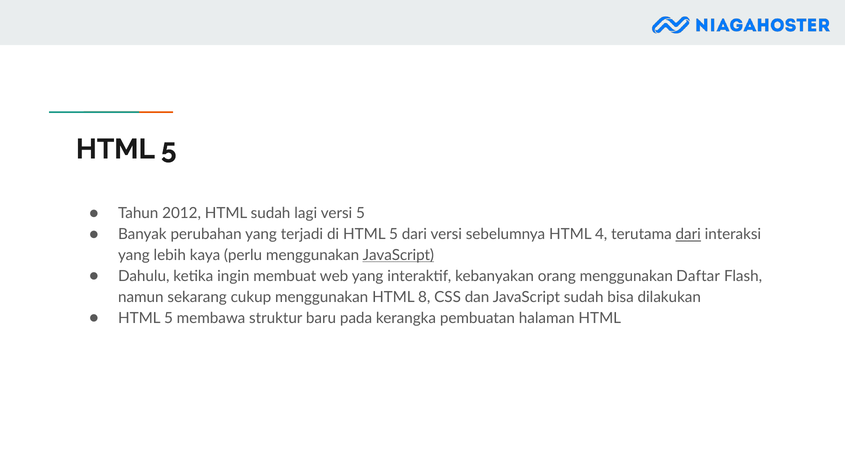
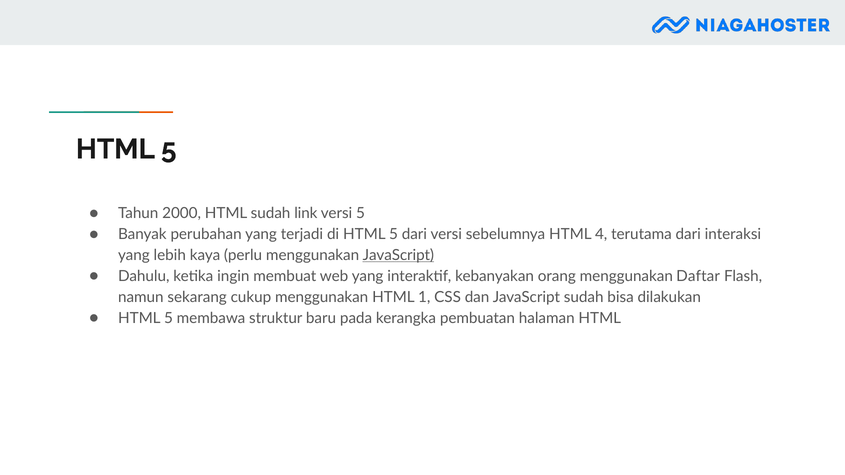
2012: 2012 -> 2000 (182, 213)
lagi: lagi -> link (306, 213)
dari underline: present -> none (688, 234)
8: 8 -> 1 (424, 297)
